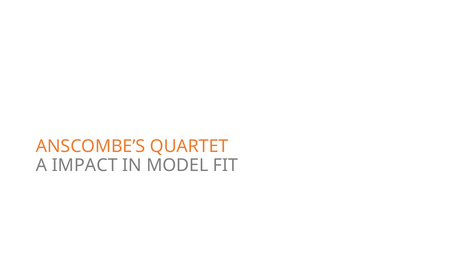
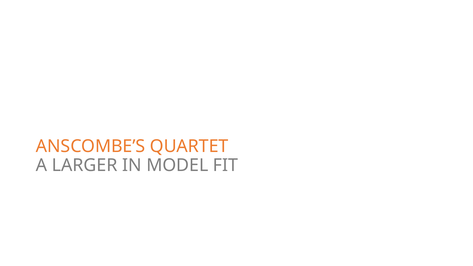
IMPACT: IMPACT -> LARGER (85, 166)
